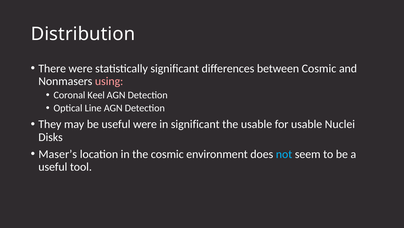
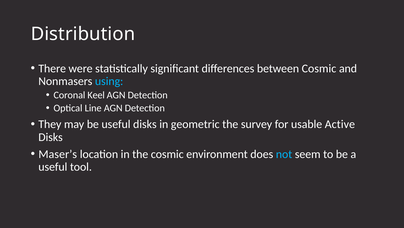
using colour: pink -> light blue (109, 81)
useful were: were -> disks (145, 124)
in significant: significant -> geometric (195, 124)
the usable: usable -> survey (257, 124)
Nuclei: Nuclei -> Active (340, 124)
